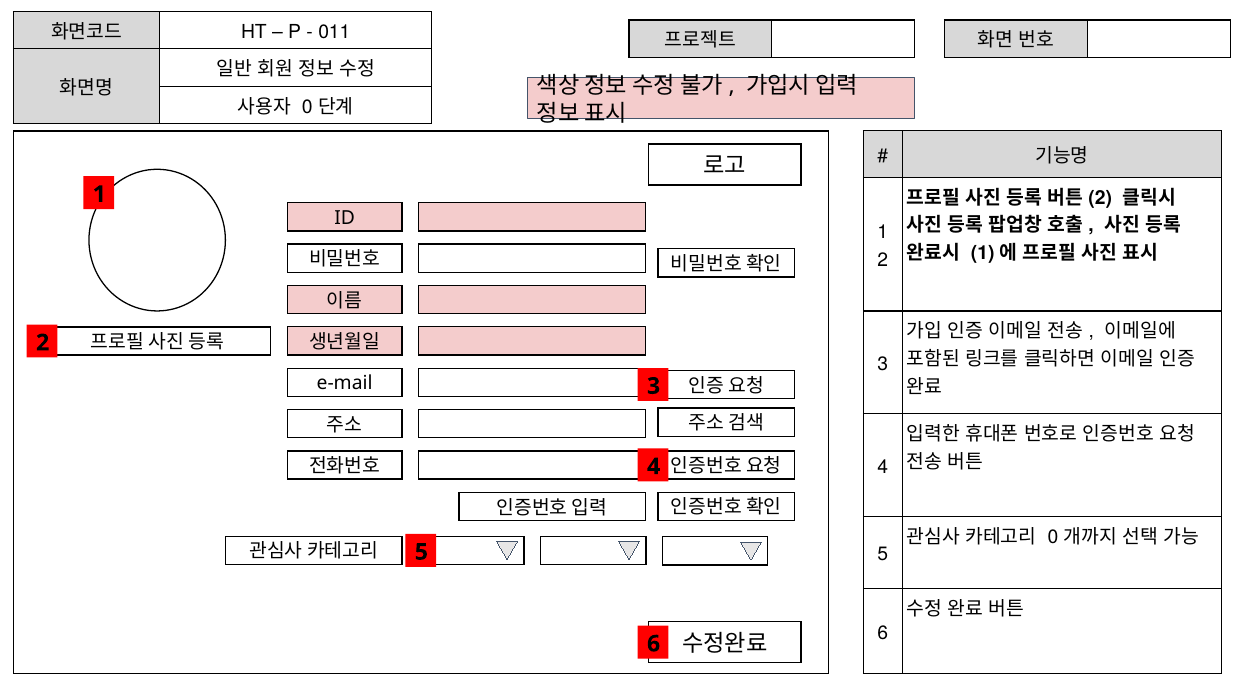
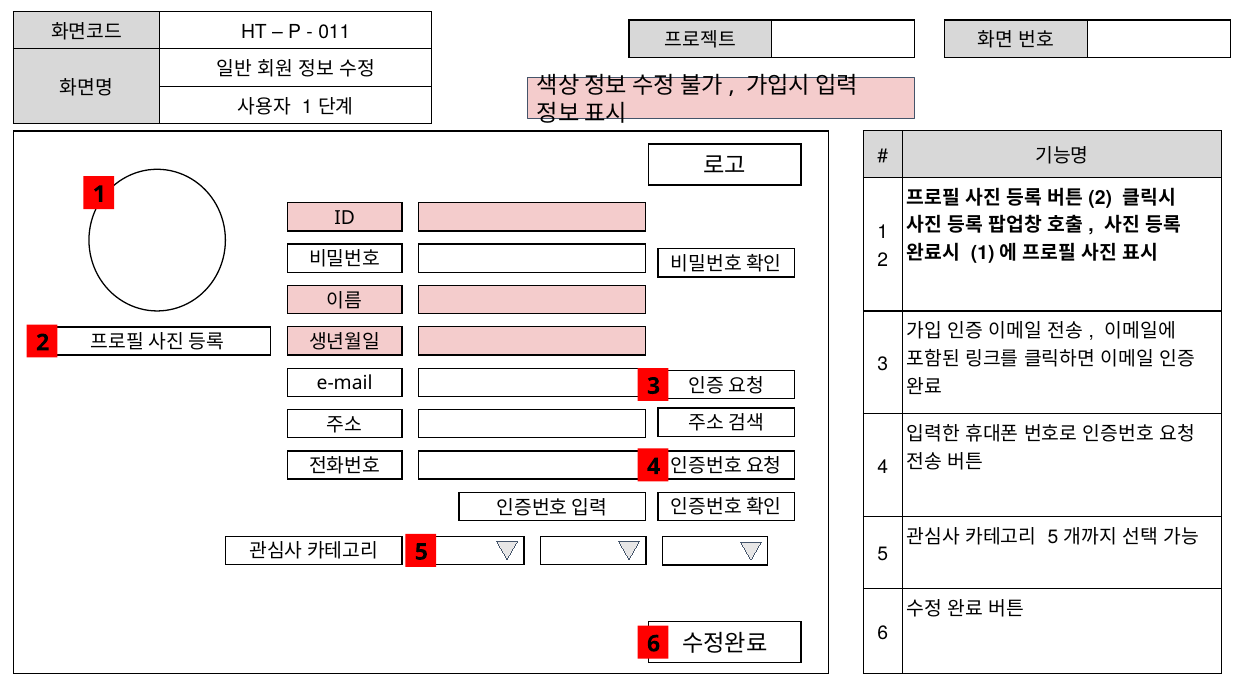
0: 0 -> 1 (307, 107)
0: 0 -> 5 (1053, 537)
